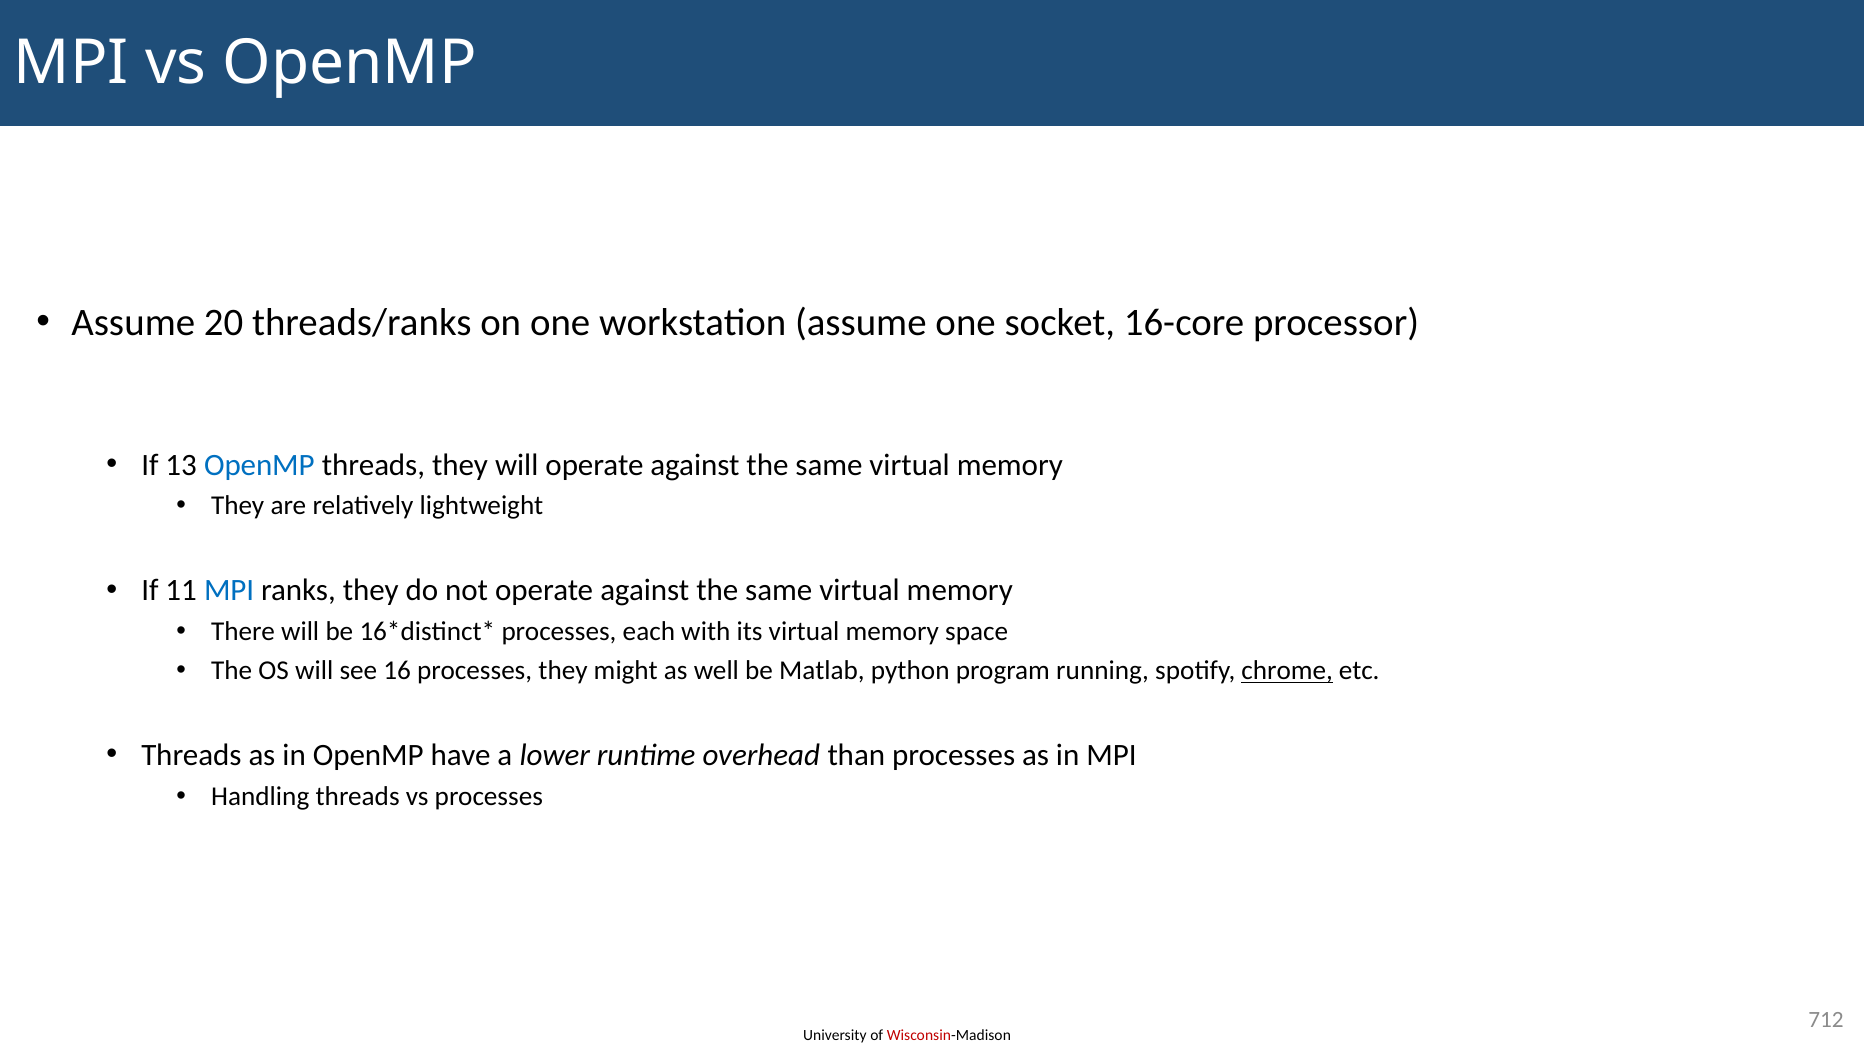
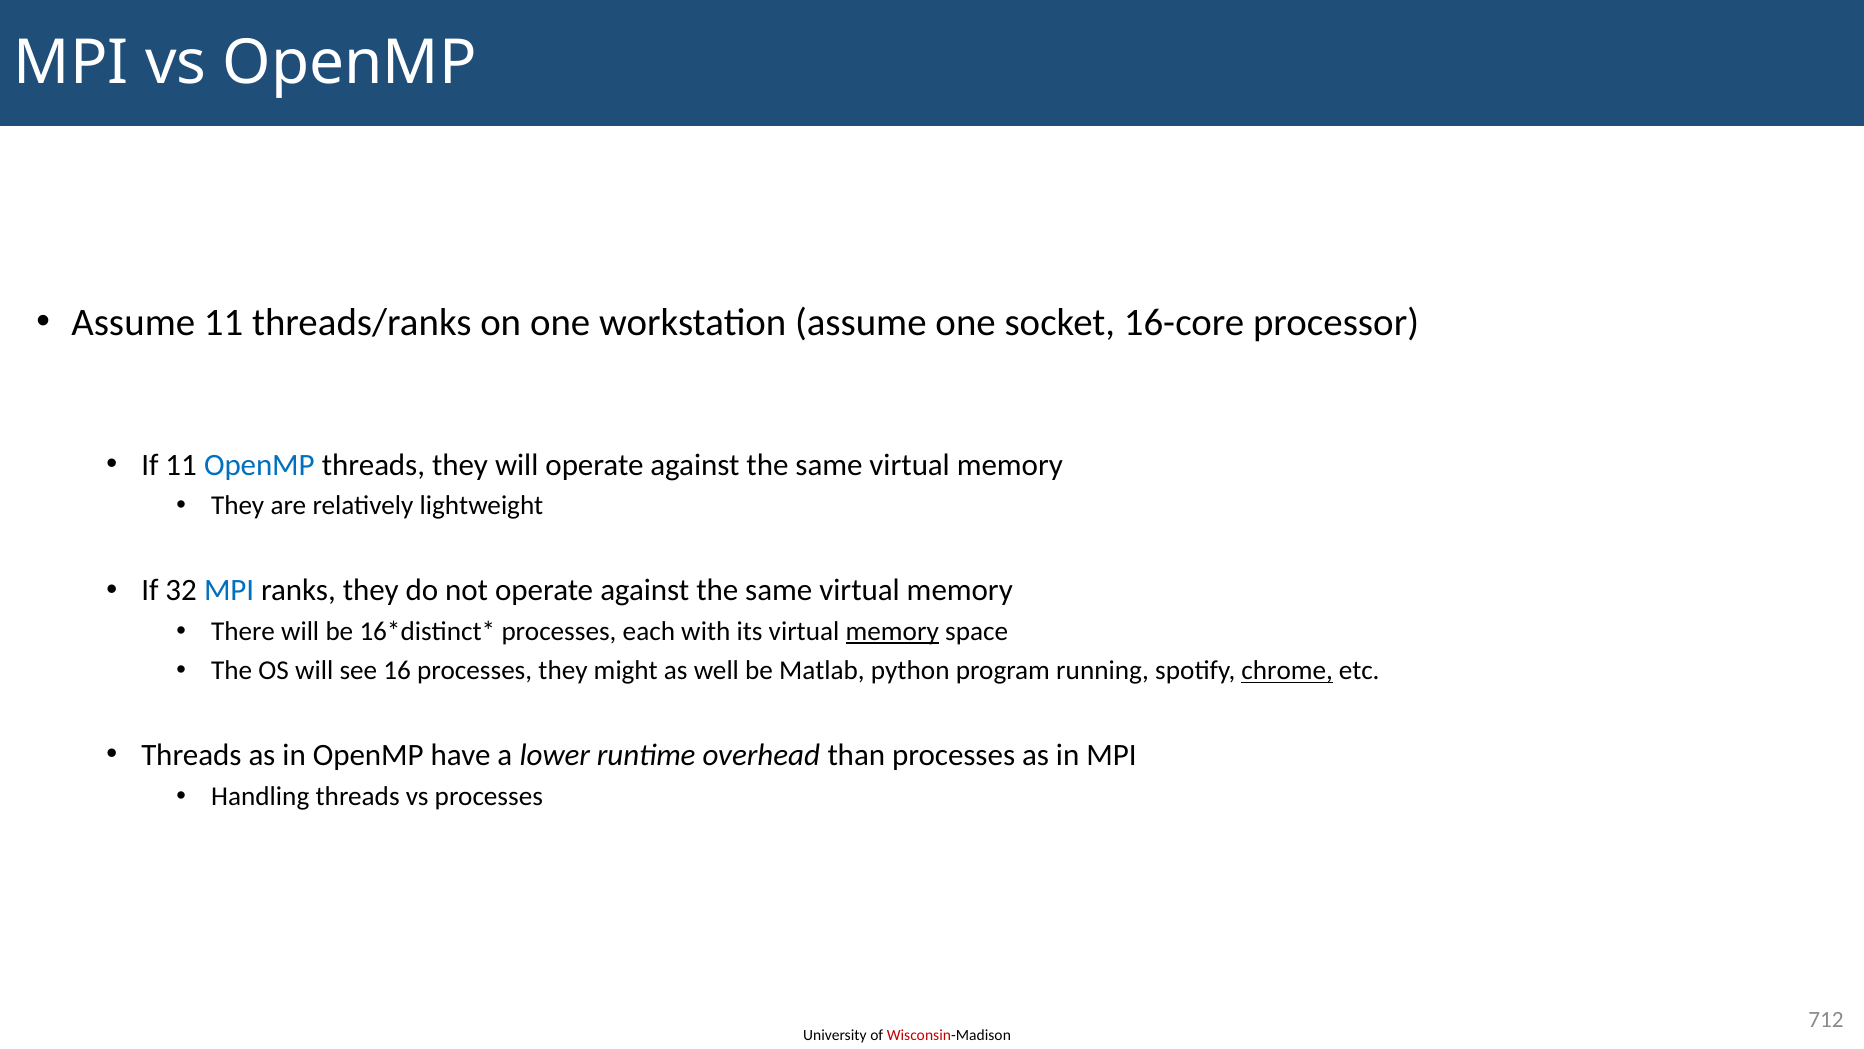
Assume 20: 20 -> 11 (224, 322)
If 13: 13 -> 11 (181, 465)
11: 11 -> 32 (181, 590)
memory underline: none -> present (892, 631)
